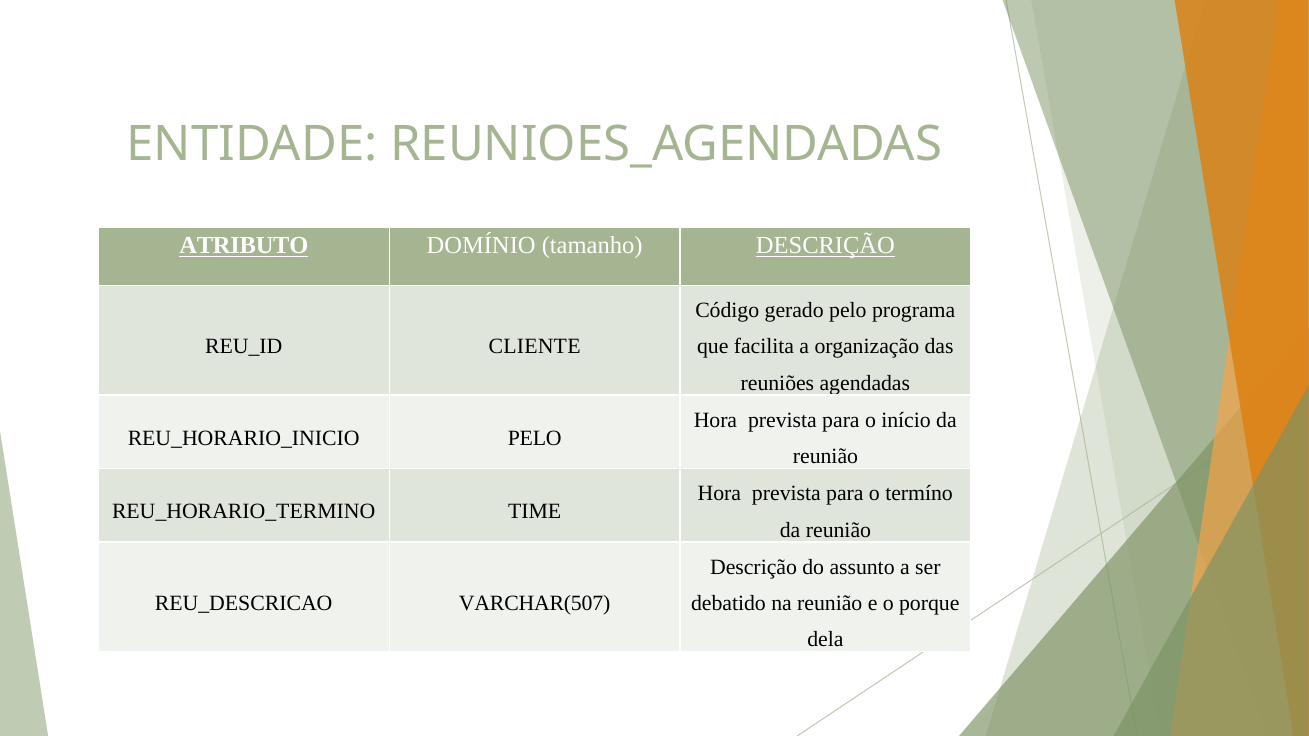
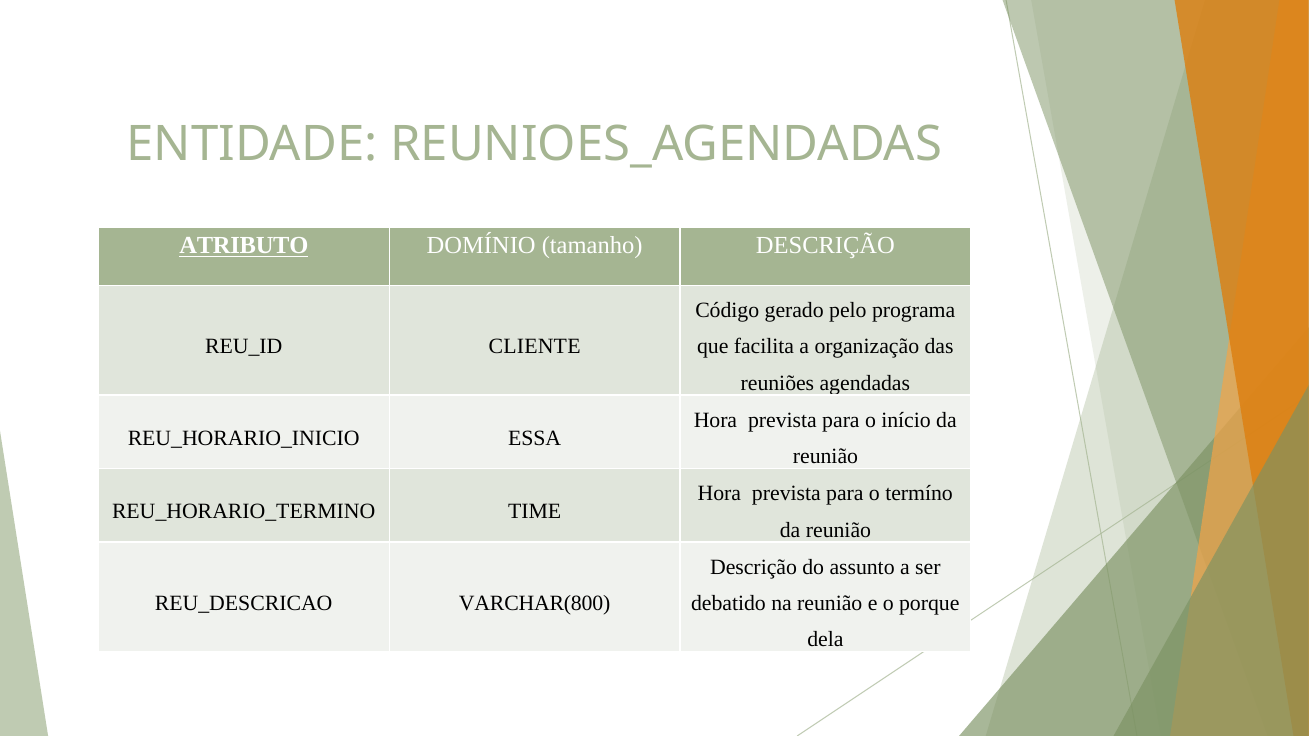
DESCRIÇÃO underline: present -> none (825, 246)
PELO: PELO -> ESSA (535, 439)
VARCHAR(507: VARCHAR(507 -> VARCHAR(800 (535, 604)
